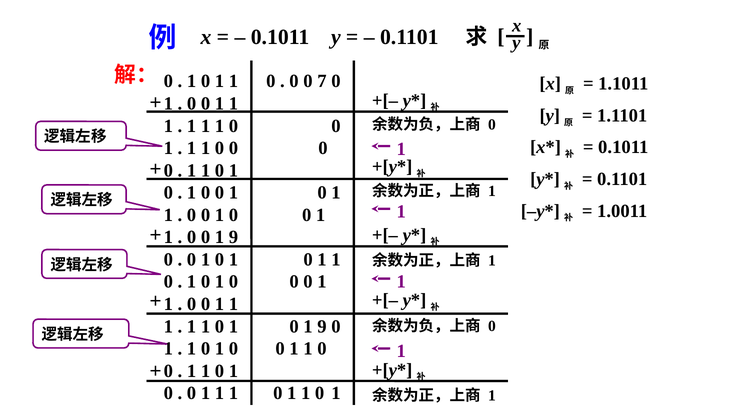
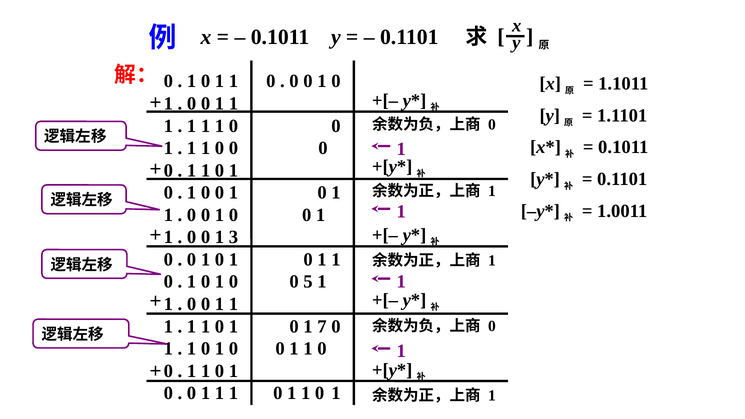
7: 7 -> 1 (322, 81)
0 0 1 9: 9 -> 3 (233, 237)
0: 0 -> 5 (308, 282)
1 0 1 9: 9 -> 7 (322, 327)
